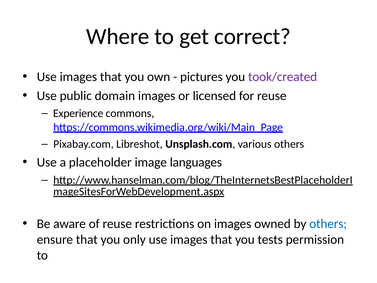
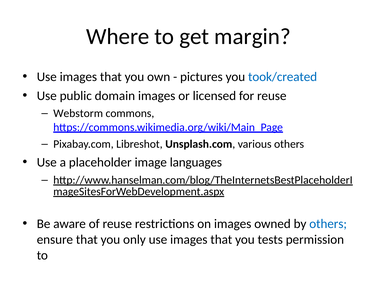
correct: correct -> margin (252, 36)
took/created colour: purple -> blue (283, 77)
Experience: Experience -> Webstorm (78, 113)
